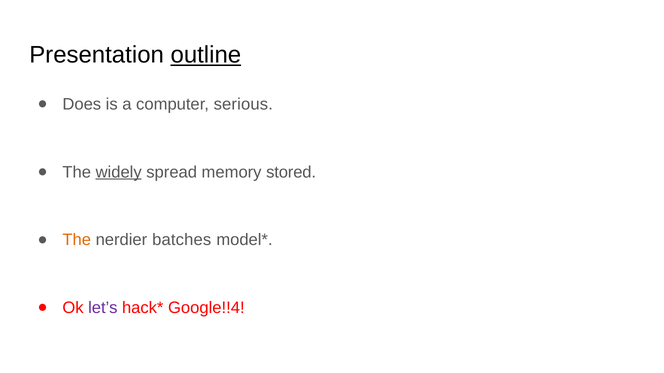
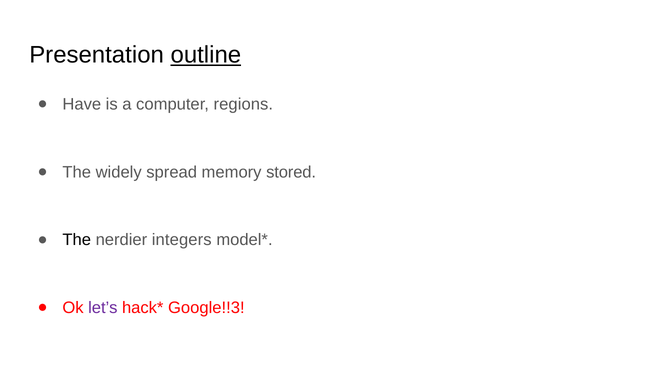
Does: Does -> Have (82, 104)
serious: serious -> regions (243, 104)
widely underline: present -> none (119, 172)
The colour: orange -> black (77, 240)
batches: batches -> integers (182, 240)
Google!!4: Google!!4 -> Google!!3 (206, 308)
